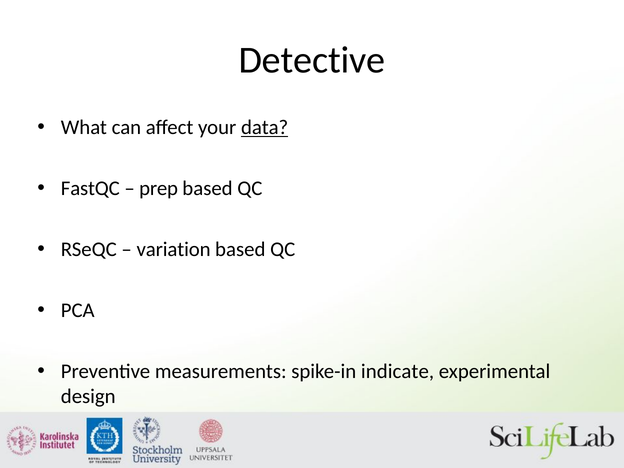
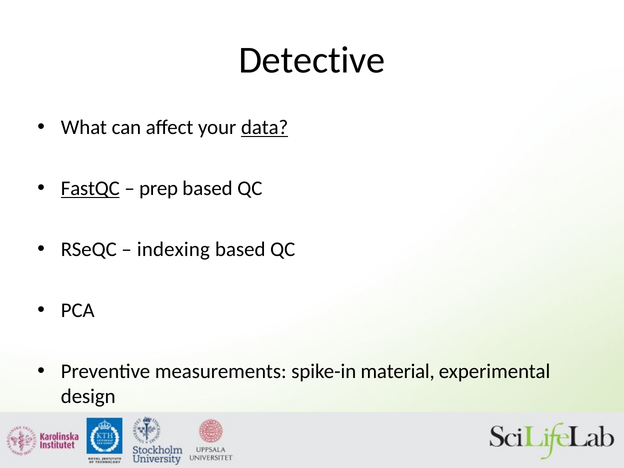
FastQC underline: none -> present (90, 189)
variation: variation -> indexing (173, 250)
indicate: indicate -> material (398, 372)
